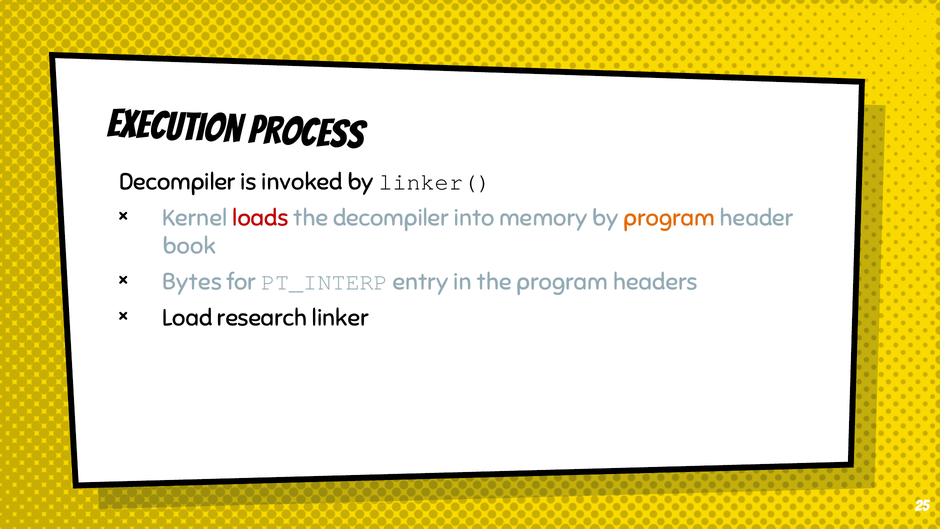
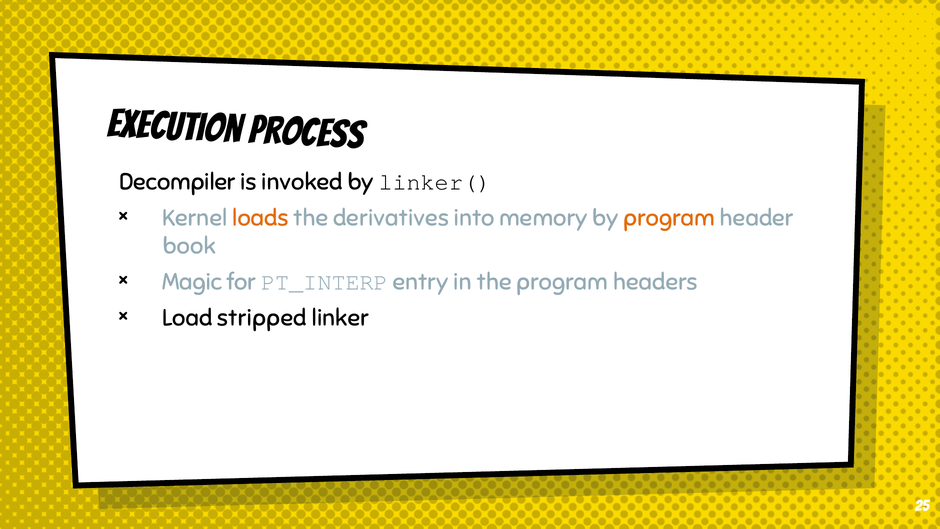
loads colour: red -> orange (260, 218)
the decompiler: decompiler -> derivatives (391, 218)
Bytes: Bytes -> Magic (192, 282)
research: research -> stripped (262, 318)
